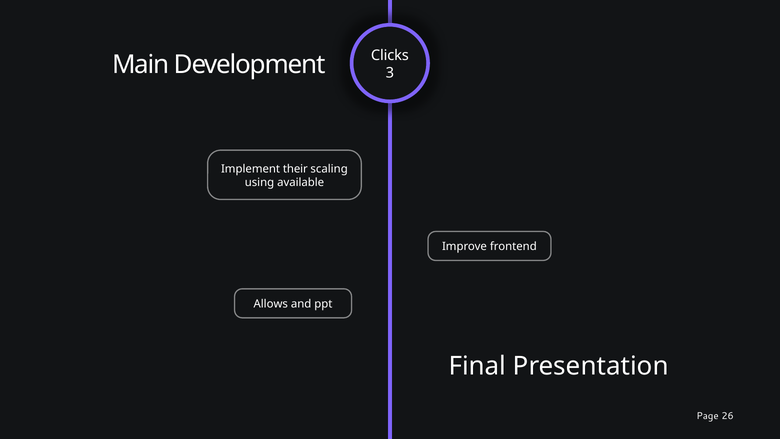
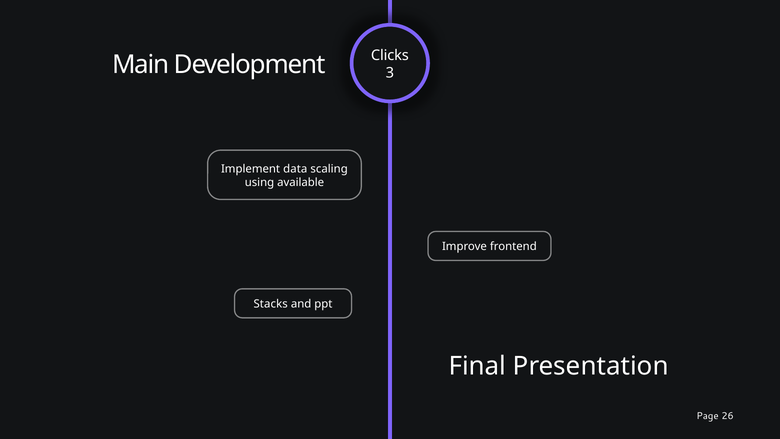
their: their -> data (295, 169)
Allows: Allows -> Stacks (271, 304)
